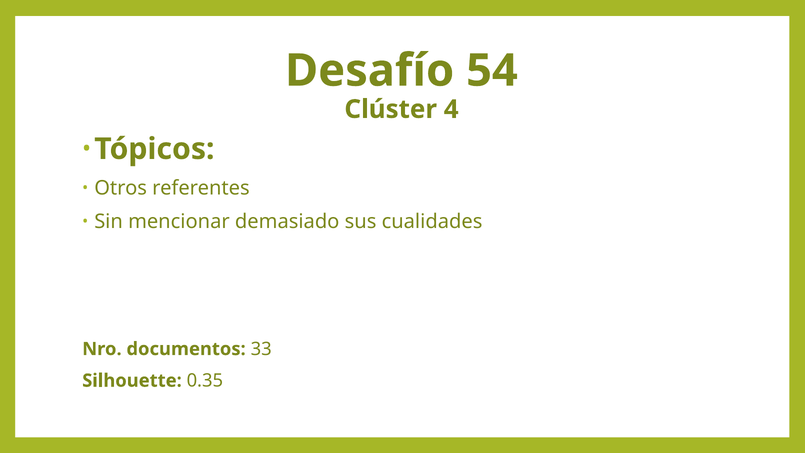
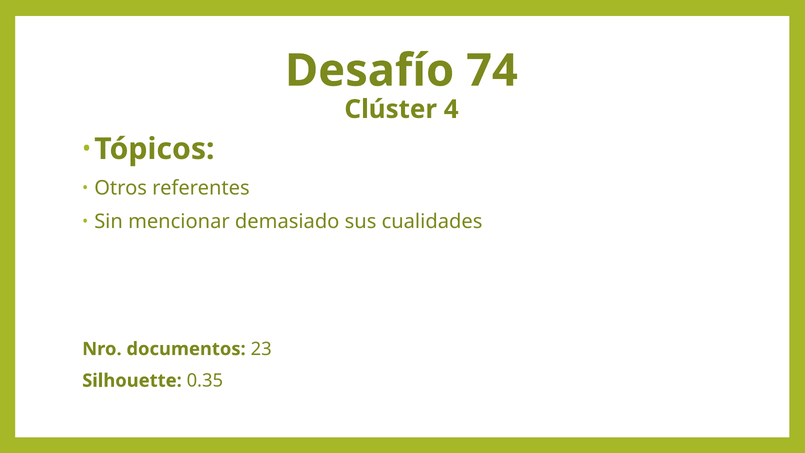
54: 54 -> 74 (492, 71)
33: 33 -> 23 (261, 349)
